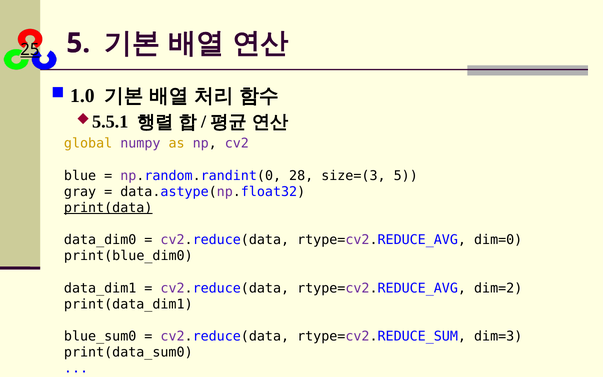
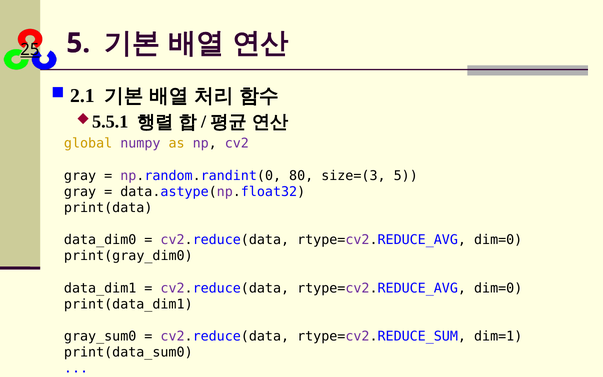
1.0: 1.0 -> 2.1 (82, 96)
blue: blue -> gray (80, 176)
28: 28 -> 80 (301, 176)
print(data underline: present -> none (108, 208)
print(blue_dim0: print(blue_dim0 -> print(gray_dim0 (128, 256)
dim=2: dim=2 -> dim=0 (498, 288)
blue_sum0: blue_sum0 -> gray_sum0 (100, 336)
dim=3: dim=3 -> dim=1 (498, 336)
